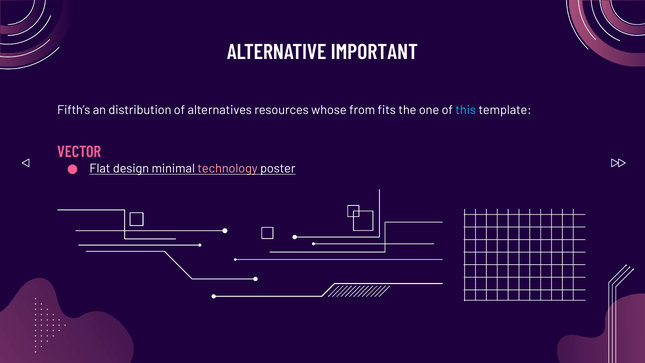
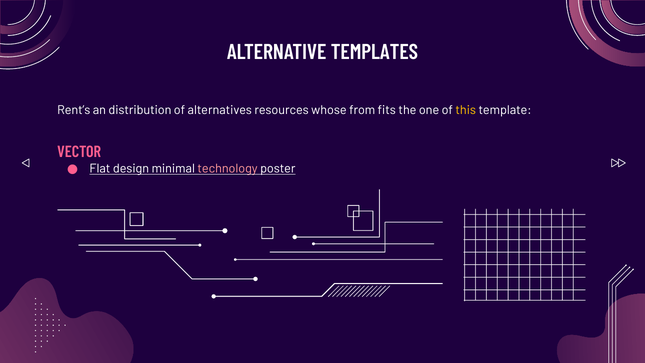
IMPORTANT: IMPORTANT -> TEMPLATES (374, 52)
Fifth’s: Fifth’s -> Rent’s (74, 110)
this colour: light blue -> yellow (466, 110)
